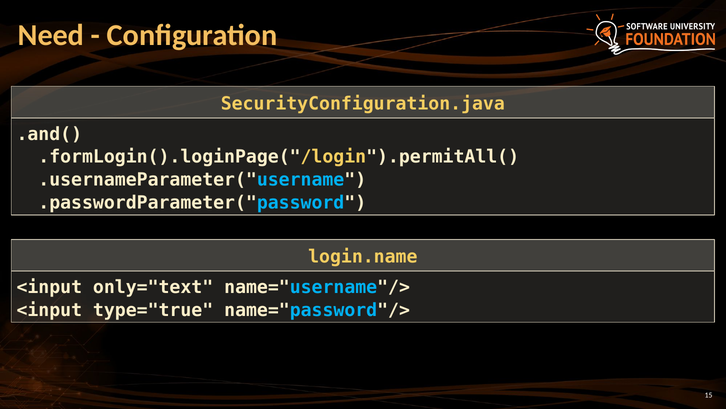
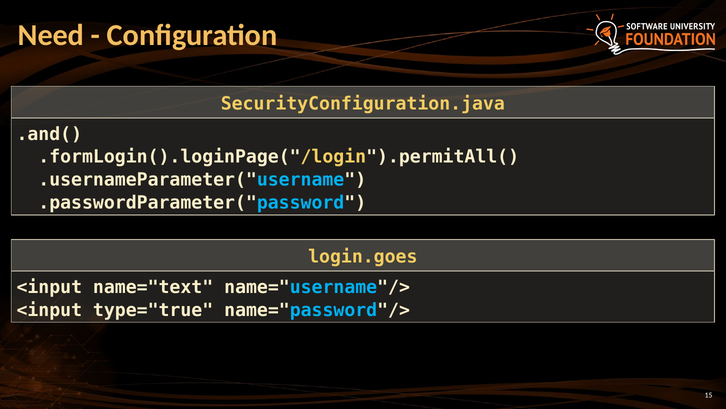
login.name: login.name -> login.goes (363, 257)
only="text: only="text -> name="text (153, 287)
